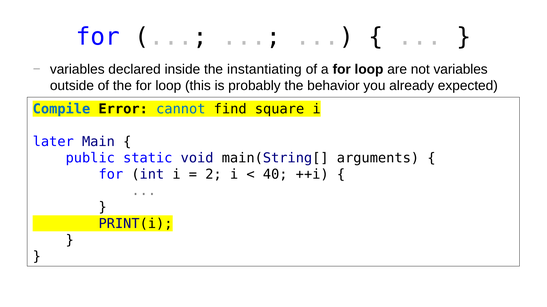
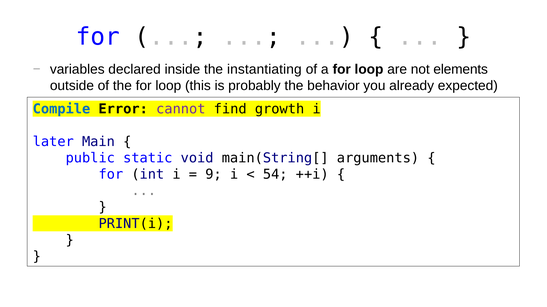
not variables: variables -> elements (461, 70)
cannot colour: blue -> purple (181, 109)
square: square -> growth (280, 109)
2: 2 -> 9 (213, 175)
40: 40 -> 54 (275, 175)
